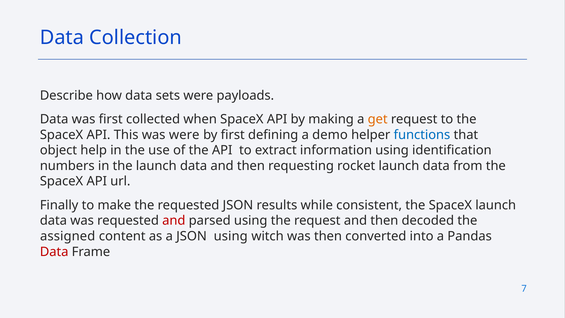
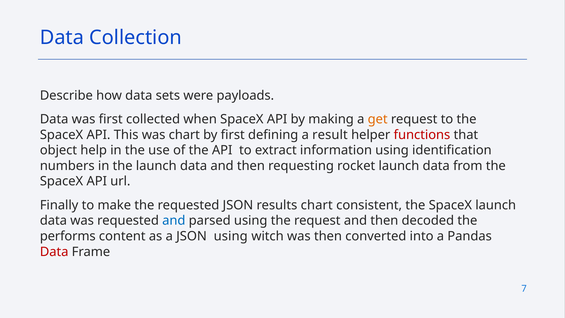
was were: were -> chart (184, 135)
demo: demo -> result (330, 135)
functions colour: blue -> red (422, 135)
results while: while -> chart (317, 205)
and colour: red -> blue (174, 221)
assigned: assigned -> performs (68, 236)
